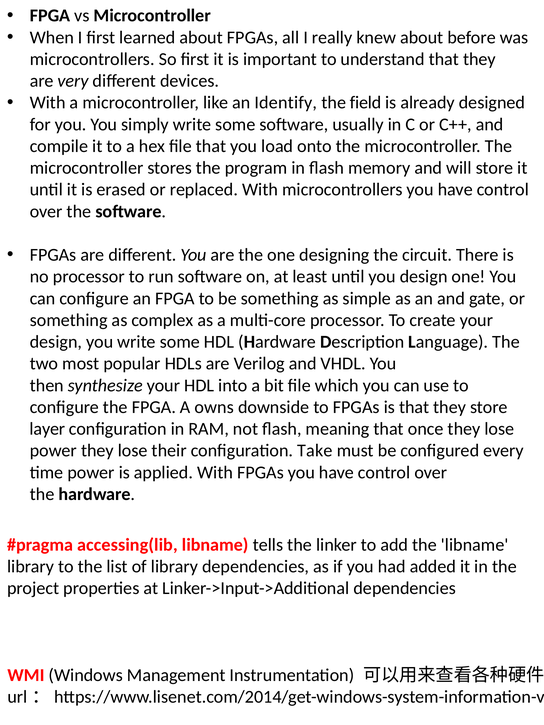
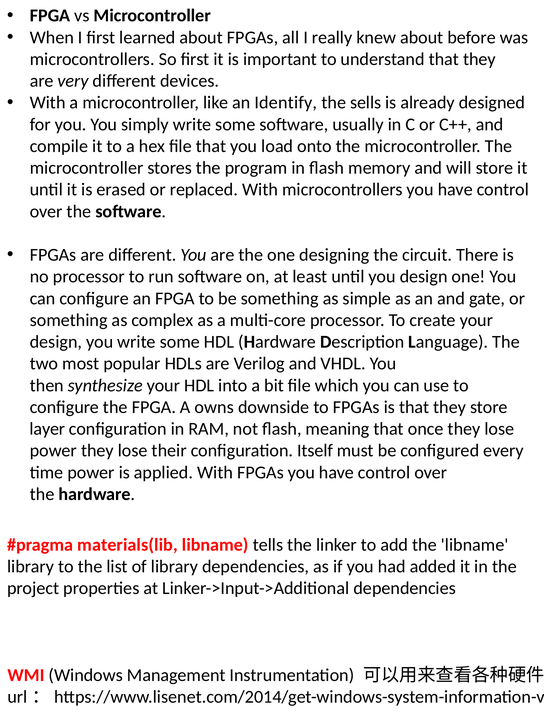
field: field -> sells (366, 103)
Take: Take -> Itself (315, 451)
accessing(lib: accessing(lib -> materials(lib (127, 545)
